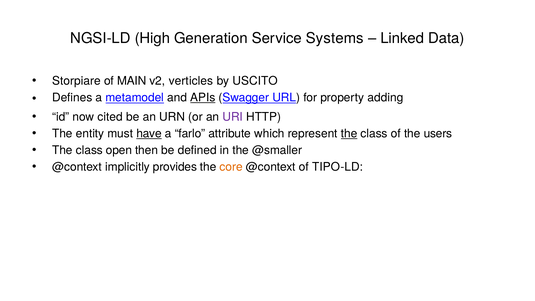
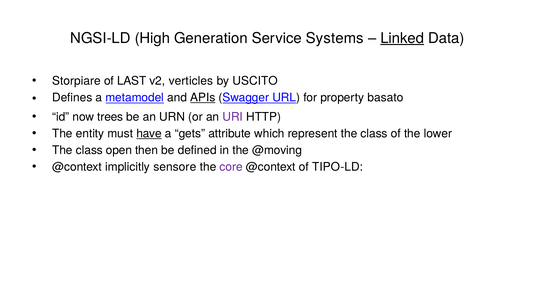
Linked underline: none -> present (402, 38)
MAIN: MAIN -> LAST (132, 81)
adding: adding -> basato (385, 97)
cited: cited -> trees (110, 117)
farlo: farlo -> gets (190, 134)
the underline: present -> none (349, 134)
users: users -> lower (438, 134)
@smaller: @smaller -> @moving (277, 150)
provides: provides -> sensore (175, 167)
core colour: orange -> purple (231, 167)
